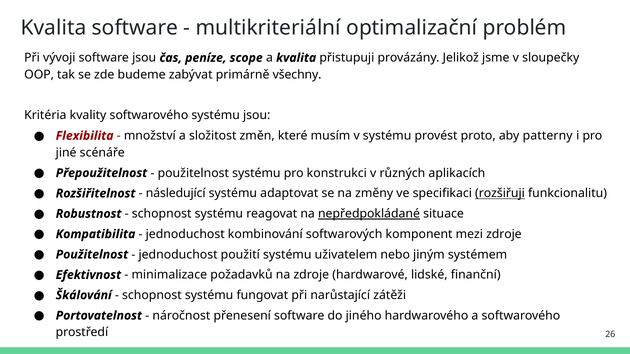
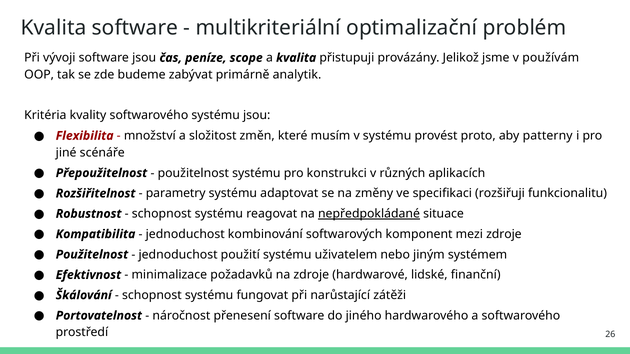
sloupečky: sloupečky -> používám (551, 58)
všechny: všechny -> analytik (297, 75)
následující: následující -> parametry (176, 194)
rozšiřuji underline: present -> none (500, 194)
